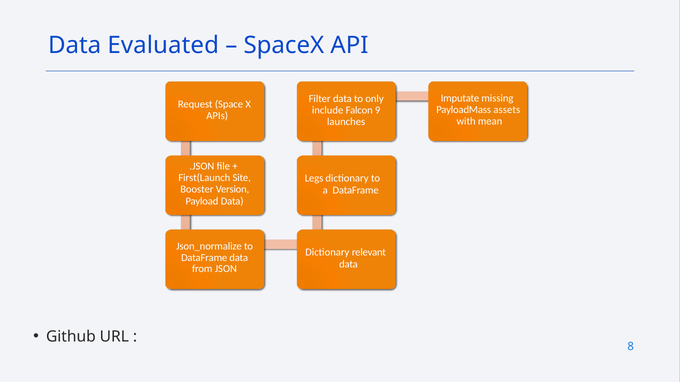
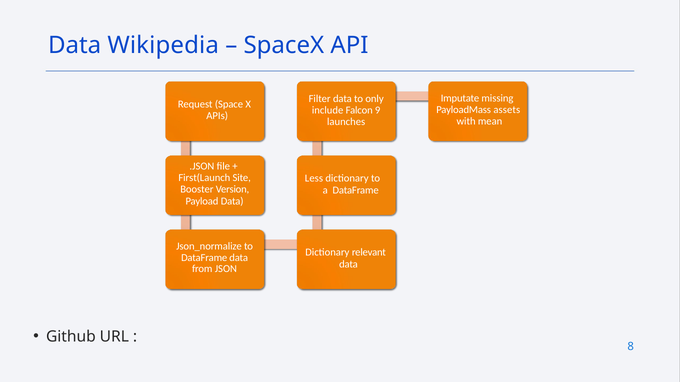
Evaluated: Evaluated -> Wikipedia (163, 45)
Legs: Legs -> Less (314, 179)
